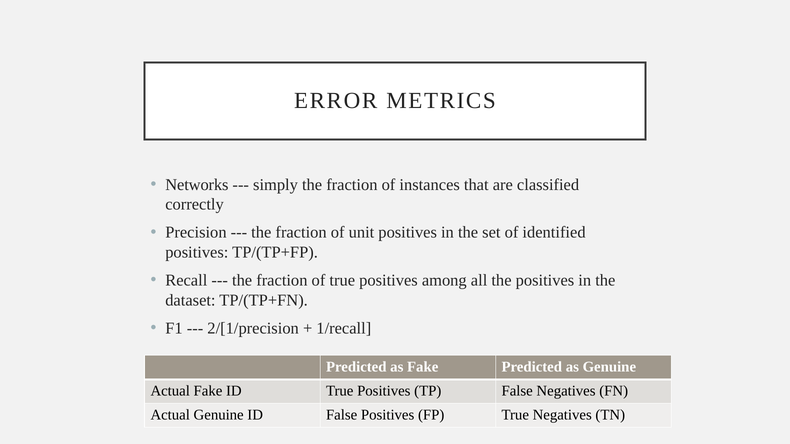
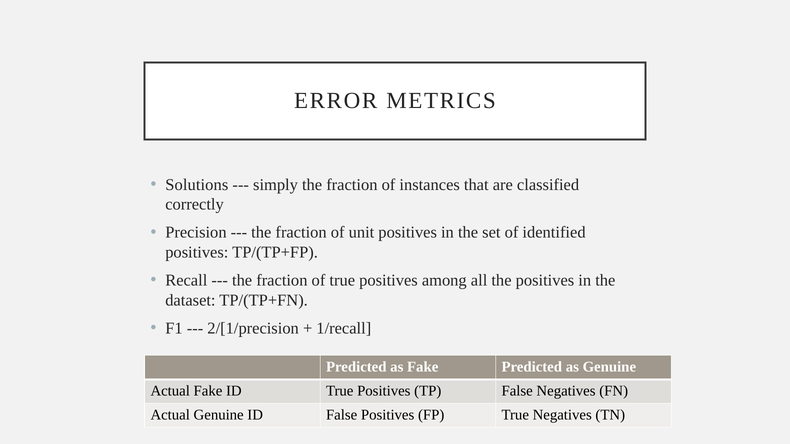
Networks: Networks -> Solutions (197, 185)
